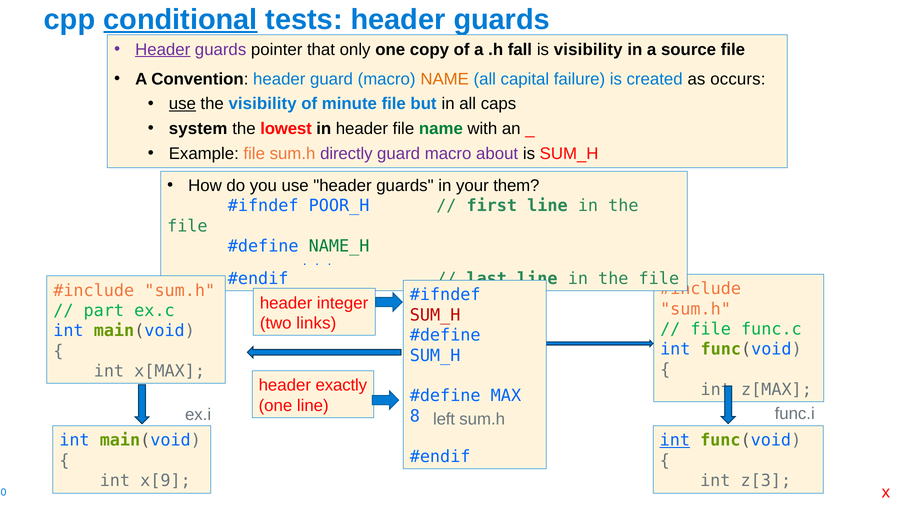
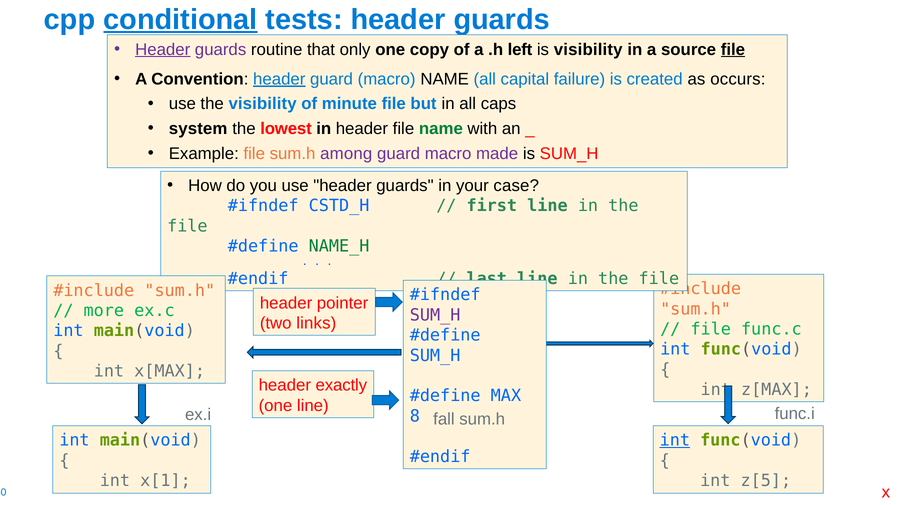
pointer: pointer -> routine (277, 49)
fall: fall -> left (520, 49)
file underline: none -> present (733, 49)
header underline: none -> present (279, 79)
NAME colour: orange -> black (445, 79)
use underline: present -> none (182, 104)
directly: directly -> among (346, 153)
about: about -> made (497, 153)
them: them -> case (516, 185)
POOR_H: POOR_H -> CSTD_H (339, 206)
integer: integer -> pointer (343, 303)
part: part -> more (104, 310)
SUM_H colour: red -> purple (435, 315)
left: left -> fall (444, 419)
x[9: x[9 -> x[1 (166, 480)
z[3: z[3 -> z[5 (766, 480)
